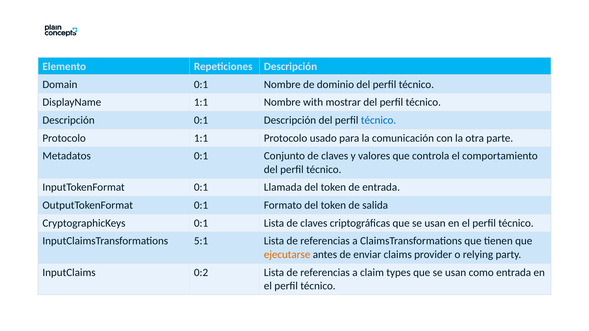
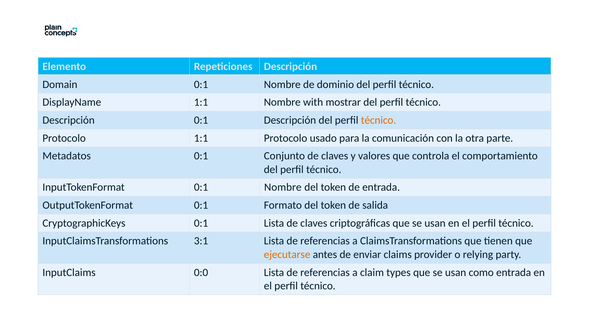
técnico colour: blue -> orange (379, 120)
InputTokenFormat 0:1 Llamada: Llamada -> Nombre (283, 188)
5:1: 5:1 -> 3:1 (201, 241)
0:2: 0:2 -> 0:0 (201, 273)
